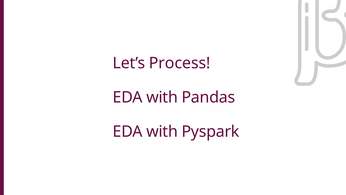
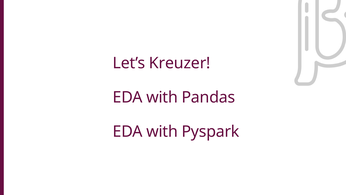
Process: Process -> Kreuzer (180, 63)
